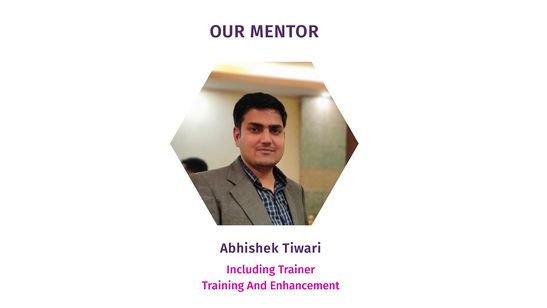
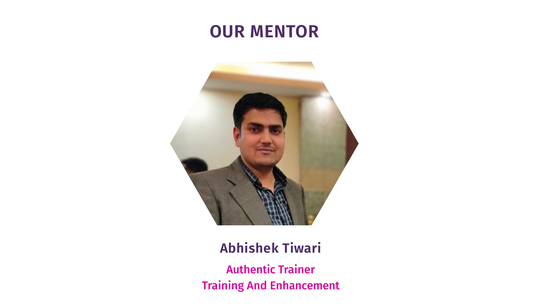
Including: Including -> Authentic (251, 269)
